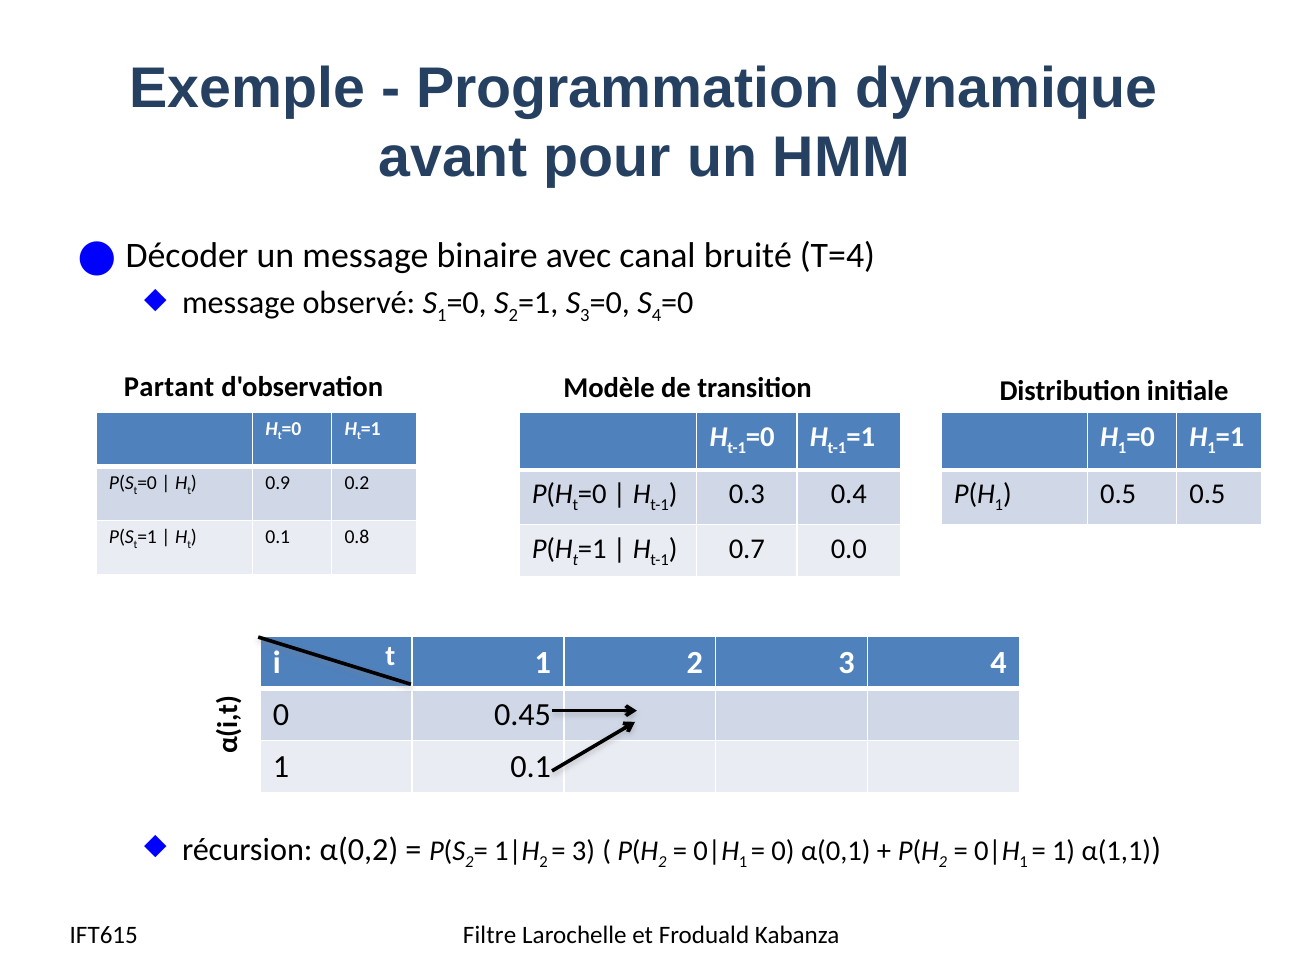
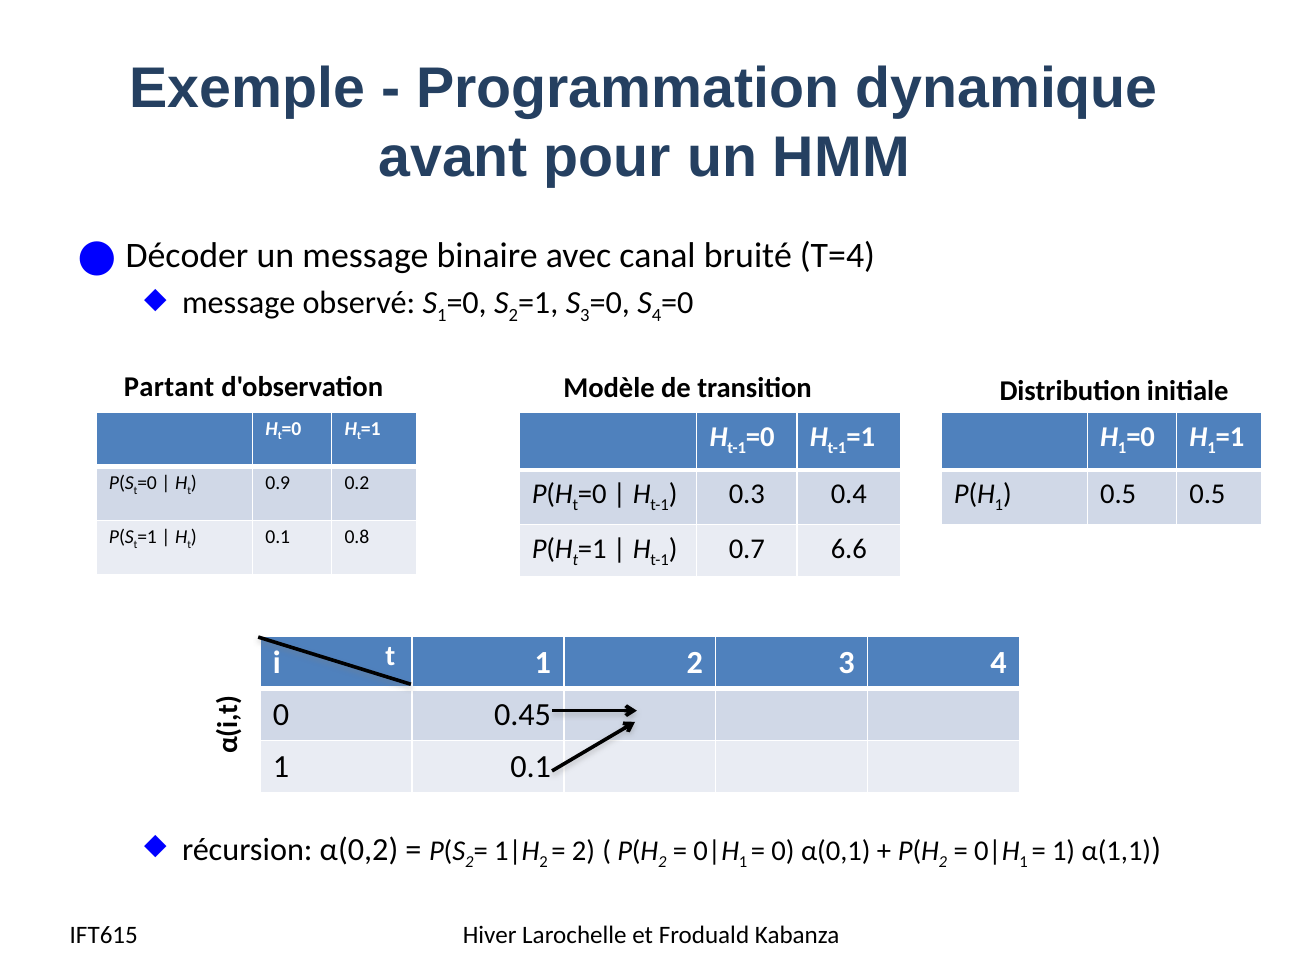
0.0: 0.0 -> 6.6 (849, 549)
3: 3 -> 2 (583, 851)
Filtre: Filtre -> Hiver (490, 935)
